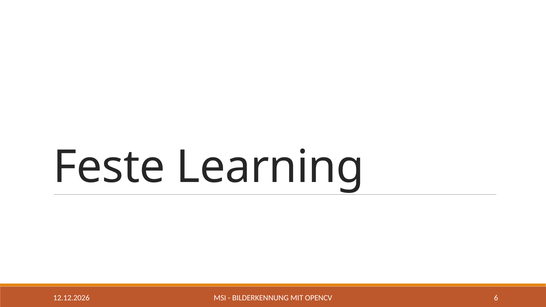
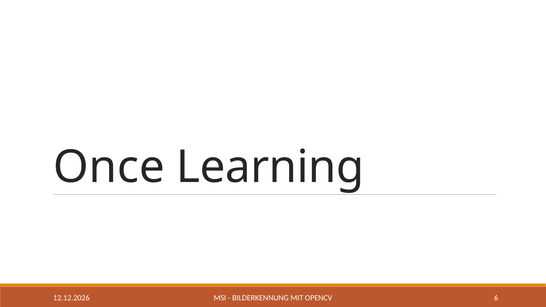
Feste: Feste -> Once (109, 167)
